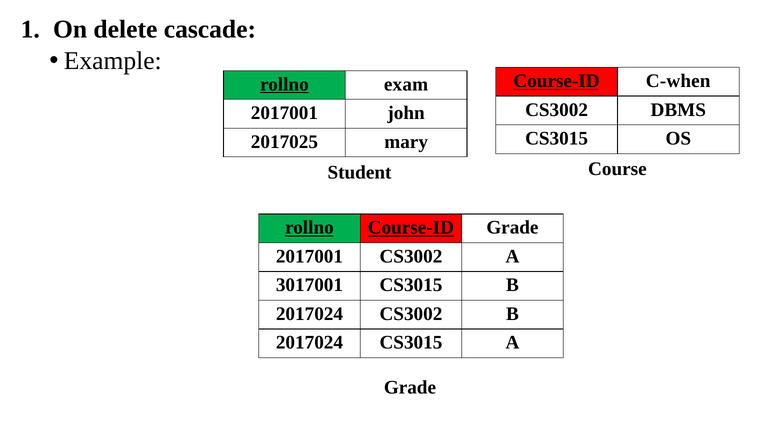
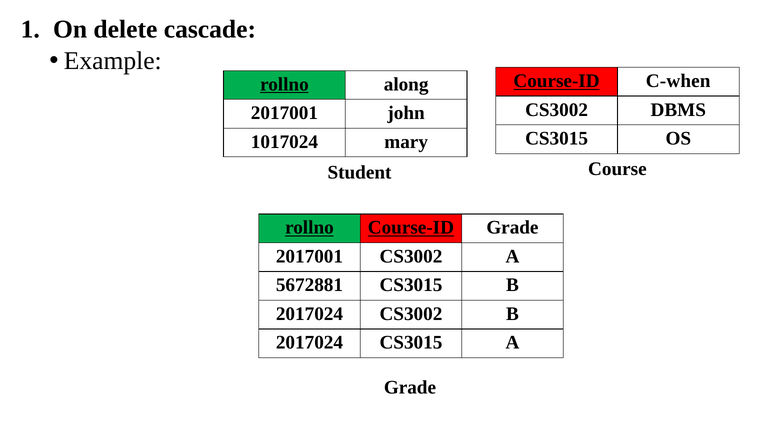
exam: exam -> along (406, 84)
2017025: 2017025 -> 1017024 (284, 142)
3017001: 3017001 -> 5672881 (309, 285)
